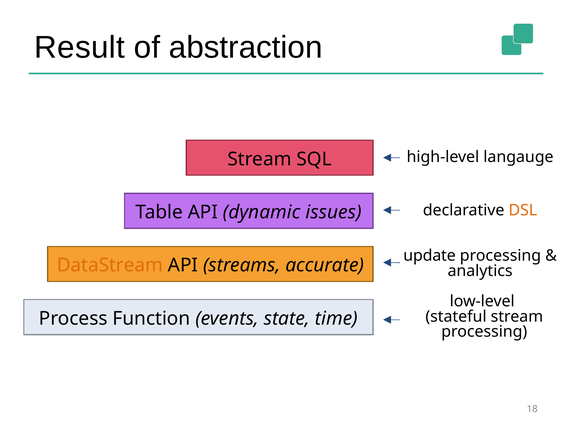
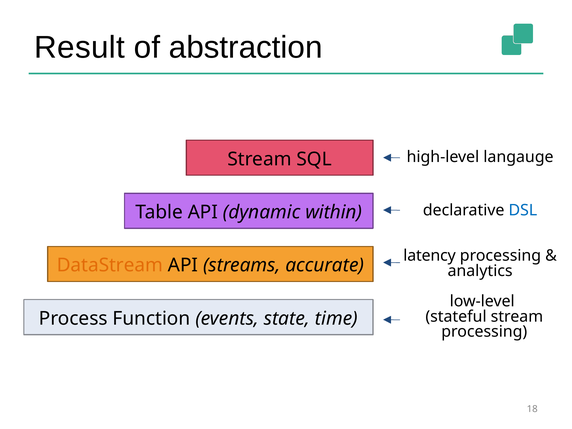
DSL colour: orange -> blue (523, 210)
issues: issues -> within (334, 212)
update: update -> latency (430, 256)
